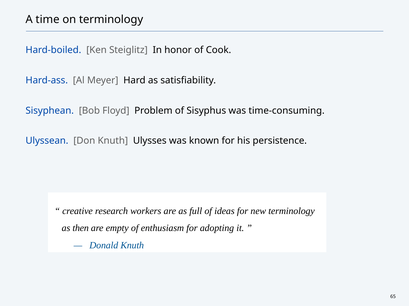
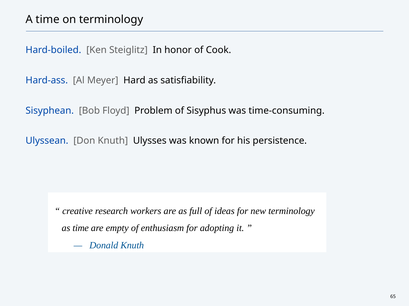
as then: then -> time (81, 229)
